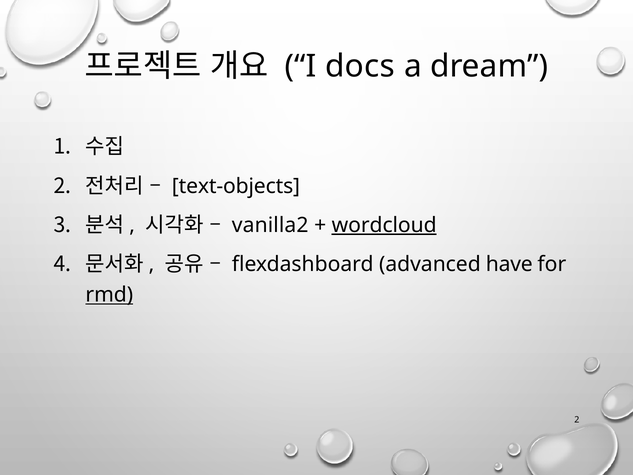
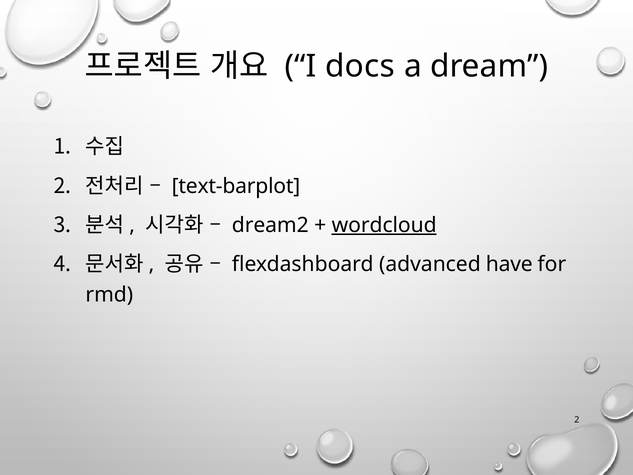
text-objects: text-objects -> text-barplot (236, 186)
vanilla2: vanilla2 -> dream2 (270, 225)
rmd underline: present -> none (109, 295)
